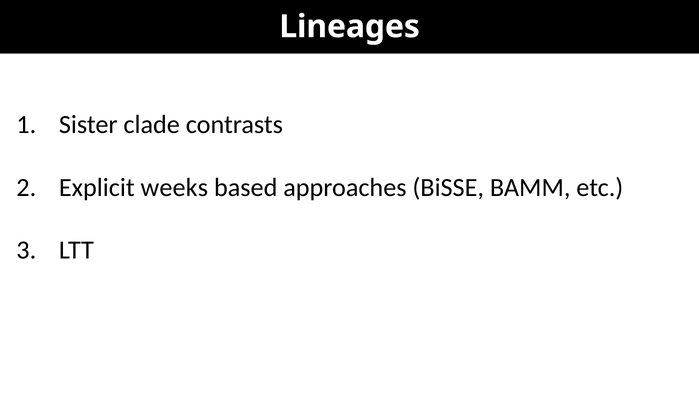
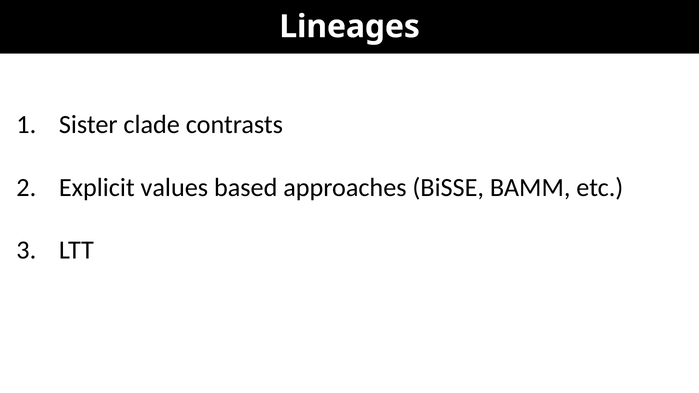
weeks: weeks -> values (174, 188)
